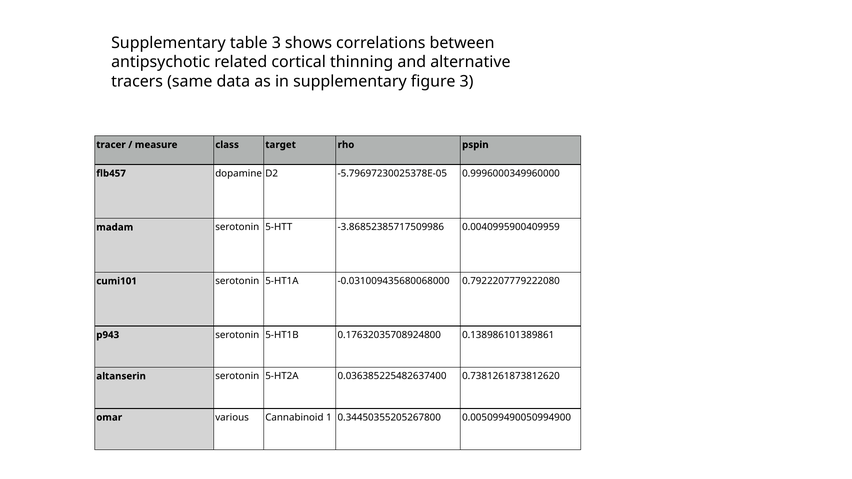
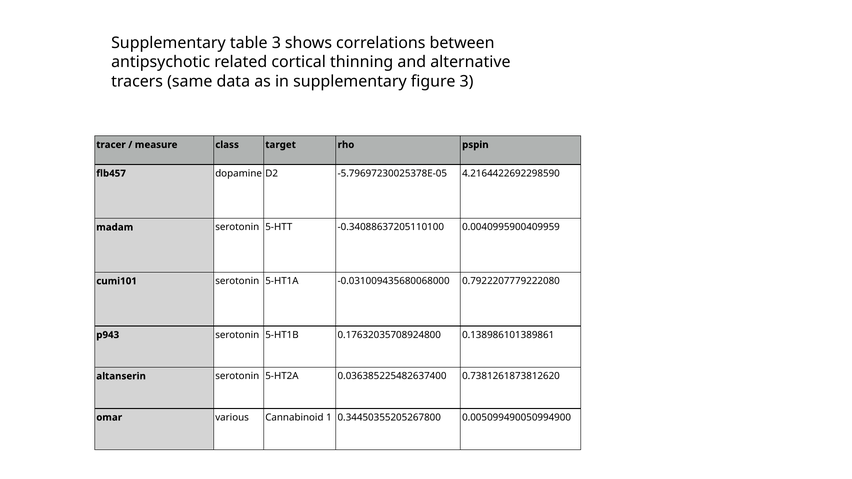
0.9996000349960000: 0.9996000349960000 -> 4.2164422692298590 (511, 173)
-3.86852385717509986: -3.86852385717509986 -> -0.34088637205110100 (391, 227)
